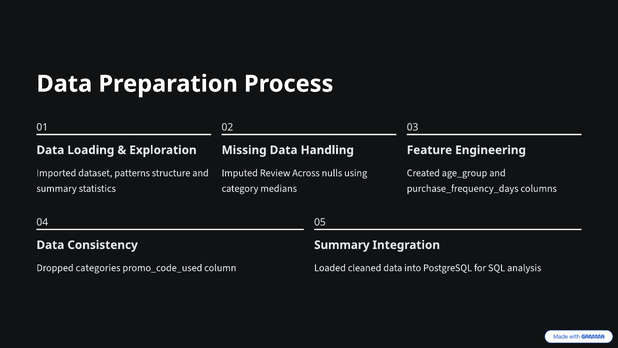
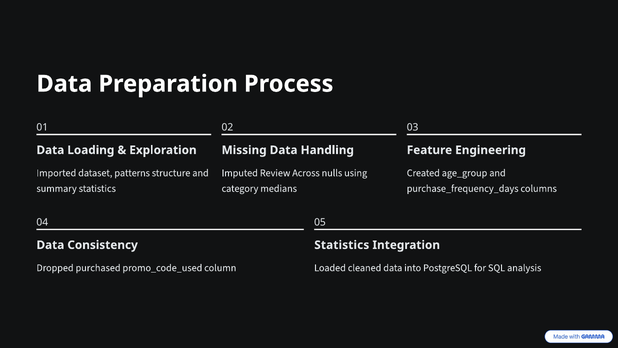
Summary: Summary -> Statistics (342, 245)
categories: categories -> purchased (98, 267)
